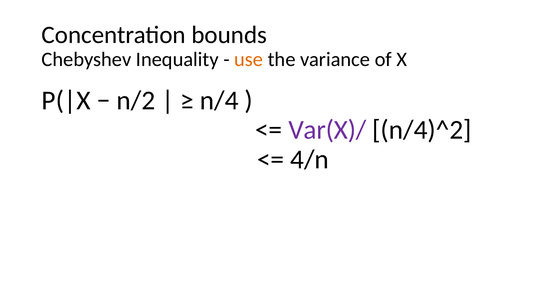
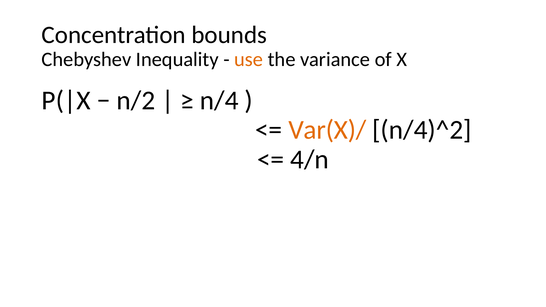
Var(X)/ colour: purple -> orange (327, 130)
